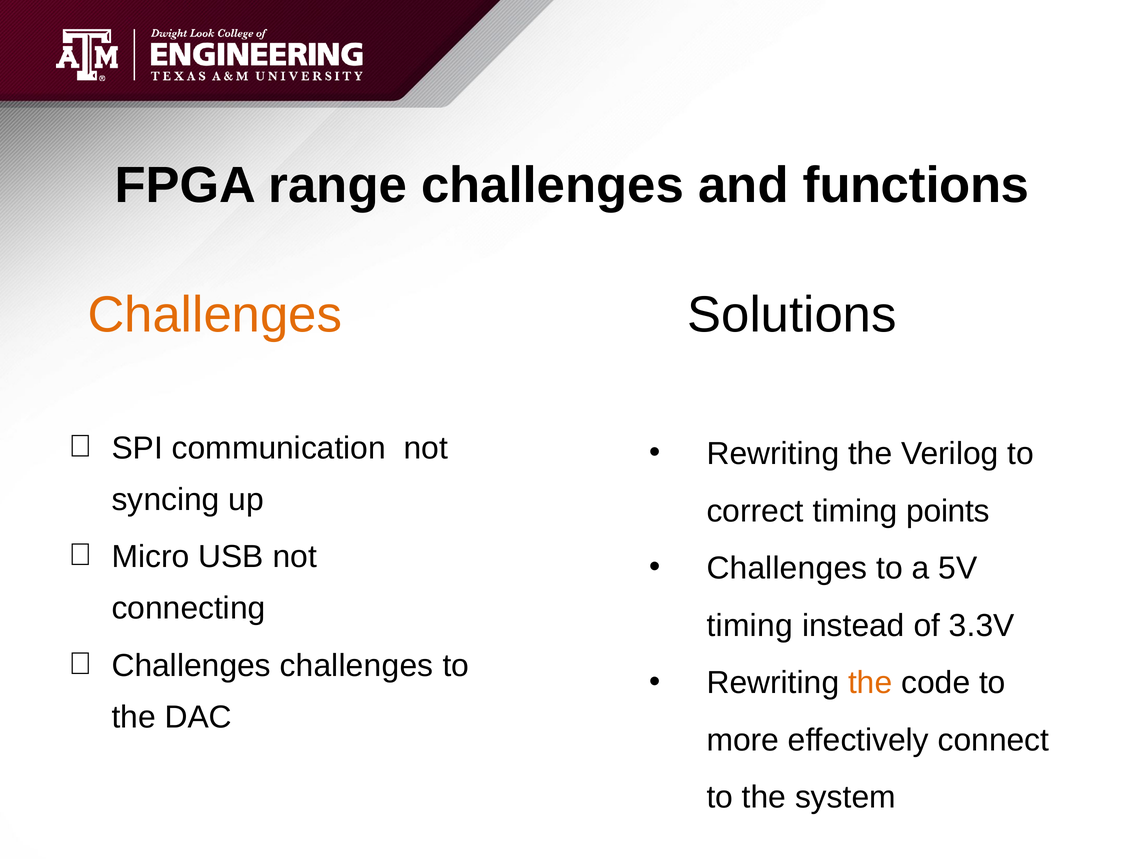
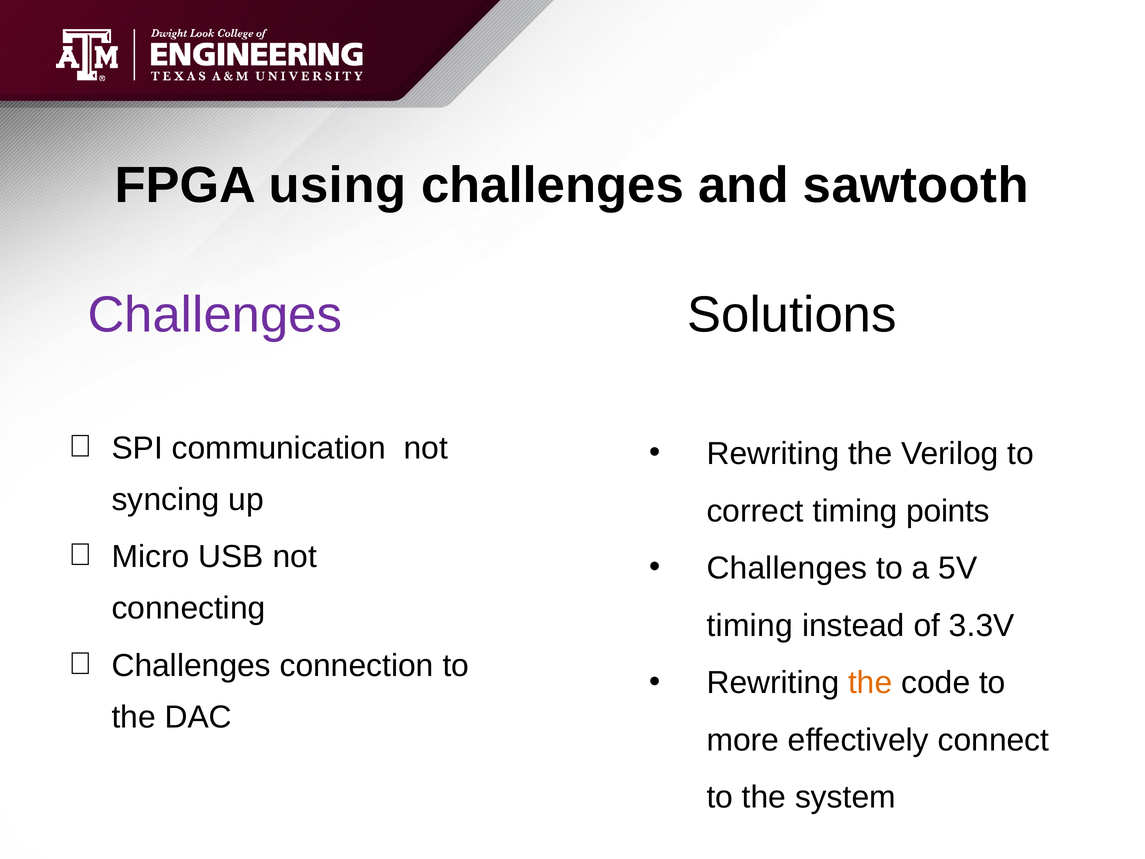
range: range -> using (337, 185)
functions: functions -> sawtooth (916, 185)
Challenges colour: orange -> purple (215, 315)
Challenges challenges: challenges -> connection (357, 665)
